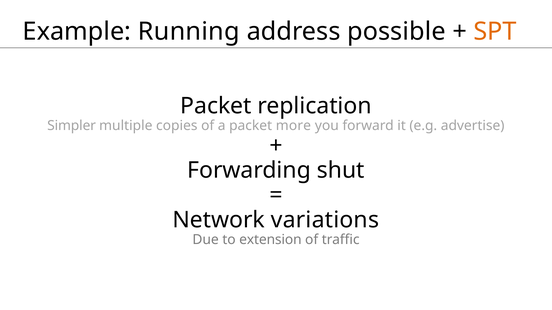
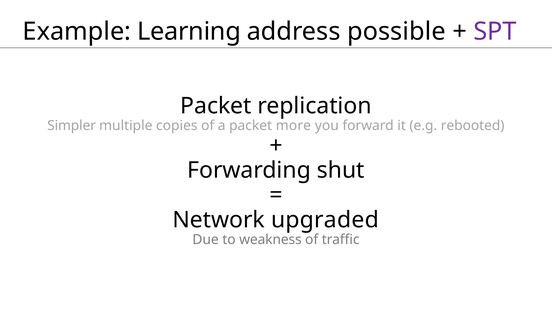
Running: Running -> Learning (189, 32)
SPT colour: orange -> purple (495, 32)
advertise: advertise -> rebooted (473, 126)
variations: variations -> upgraded (325, 220)
extension: extension -> weakness (270, 240)
